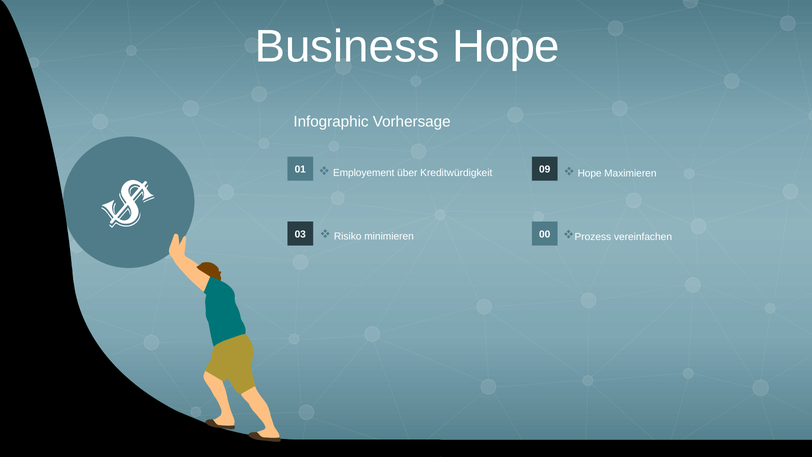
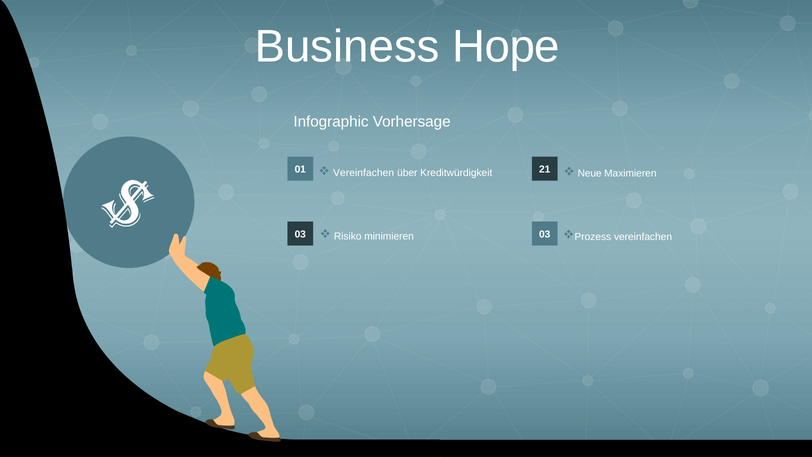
09: 09 -> 21 (545, 169)
Employement: Employement -> Vereinfachen (364, 173)
Hope: Hope -> Neue (590, 174)
03 00: 00 -> 03 (545, 234)
